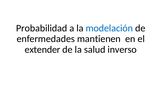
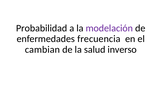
modelación colour: blue -> purple (109, 28)
mantienen: mantienen -> frecuencia (99, 39)
extender: extender -> cambian (42, 50)
